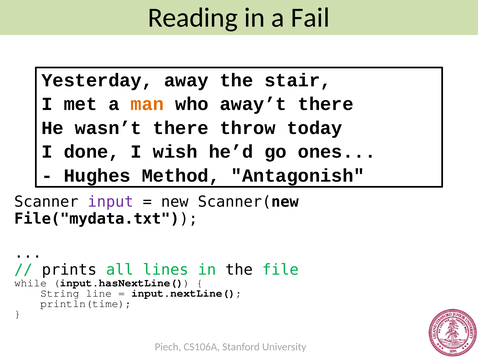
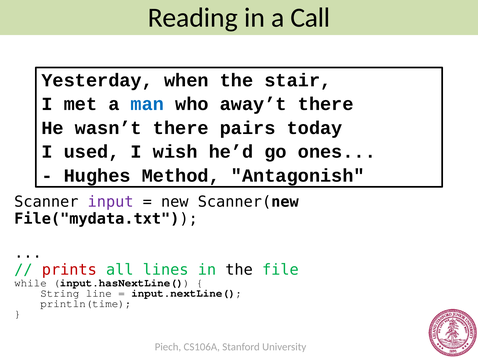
Fail: Fail -> Call (310, 18)
away: away -> when (186, 80)
man colour: orange -> blue (147, 104)
throw: throw -> pairs (248, 128)
done: done -> used (92, 152)
prints colour: black -> red (69, 270)
